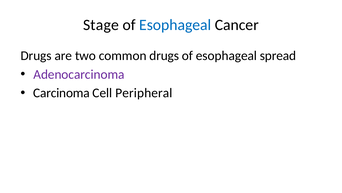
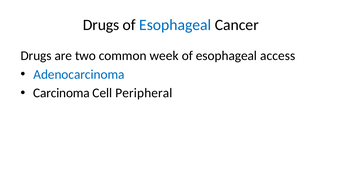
Stage: Stage -> Drugs (101, 25)
common drugs: drugs -> week (164, 56)
spread: spread -> access (278, 56)
Adenocarcinoma colour: purple -> blue (79, 74)
